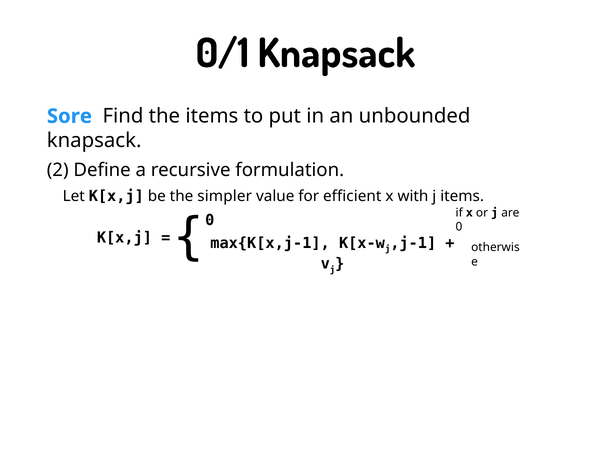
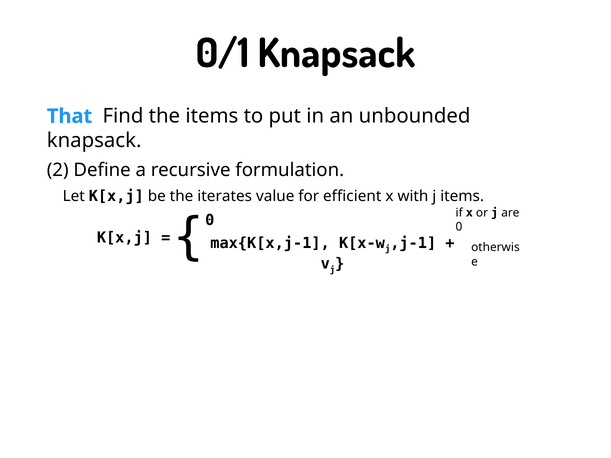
Sore: Sore -> That (69, 116)
simpler: simpler -> iterates (225, 196)
